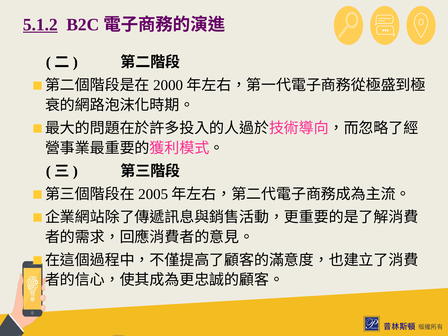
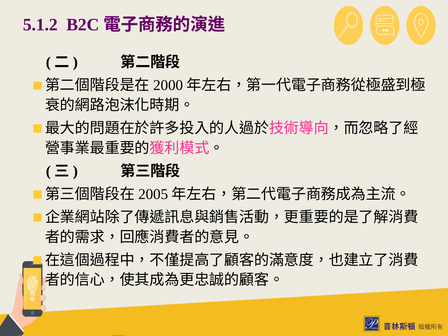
5.1.2 underline: present -> none (40, 25)
